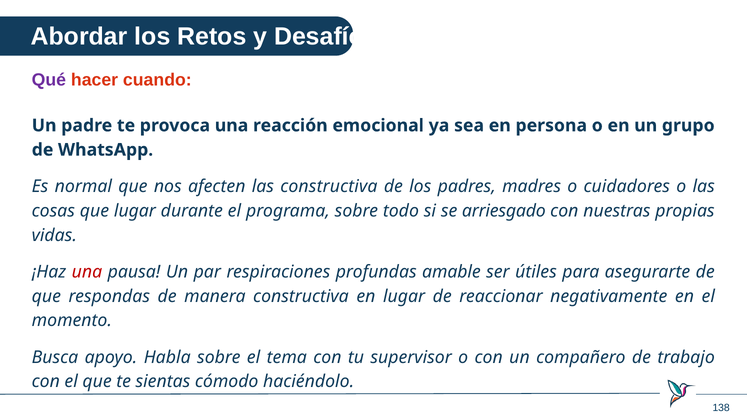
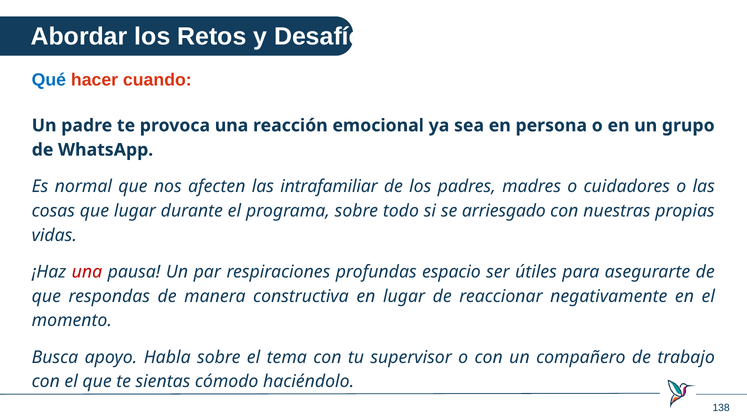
Qué colour: purple -> blue (49, 80)
las constructiva: constructiva -> intrafamiliar (329, 187)
amable: amable -> espacio (451, 272)
